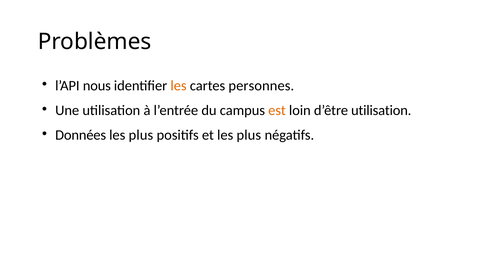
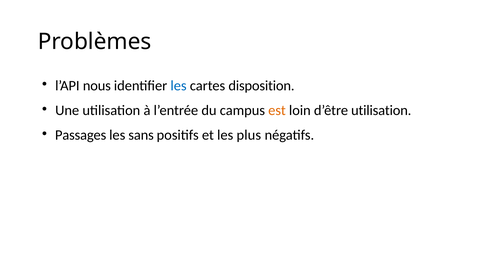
les colour: orange -> blue (179, 86)
personnes: personnes -> disposition (261, 86)
Données: Données -> Passages (81, 135)
plus: plus -> sans (141, 135)
